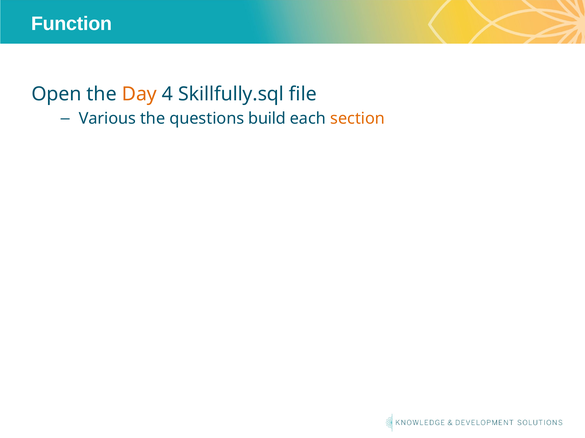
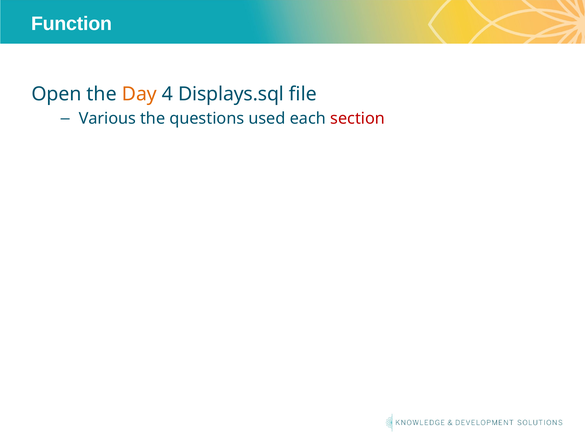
Skillfully.sql: Skillfully.sql -> Displays.sql (231, 94)
build: build -> used (267, 119)
section colour: orange -> red (358, 119)
